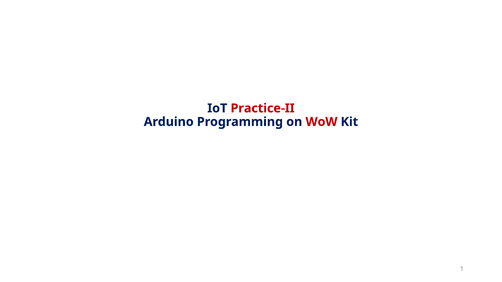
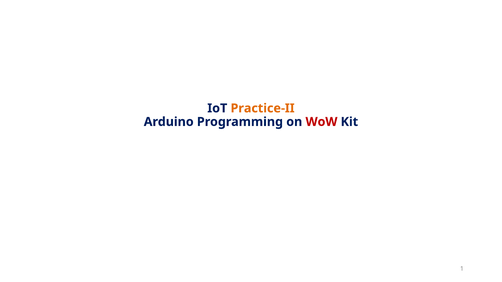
Practice-II colour: red -> orange (263, 108)
